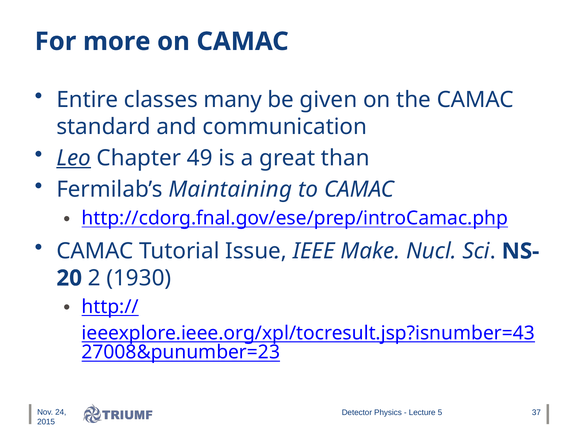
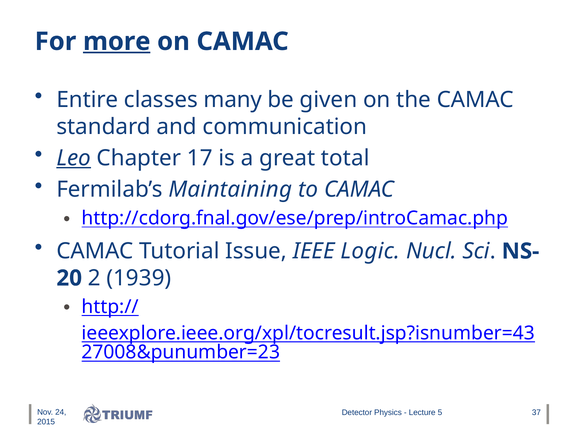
more underline: none -> present (117, 42)
49: 49 -> 17 (200, 158)
than: than -> total (345, 158)
Make: Make -> Logic (370, 251)
1930: 1930 -> 1939 (139, 278)
